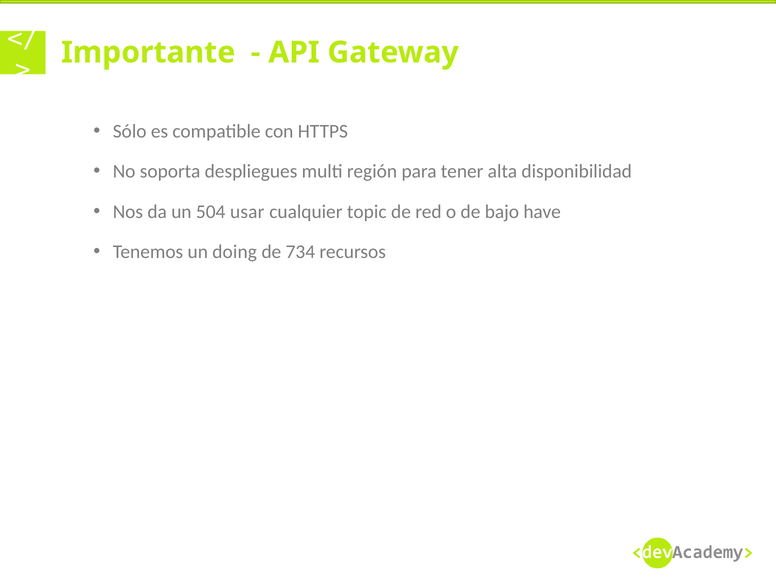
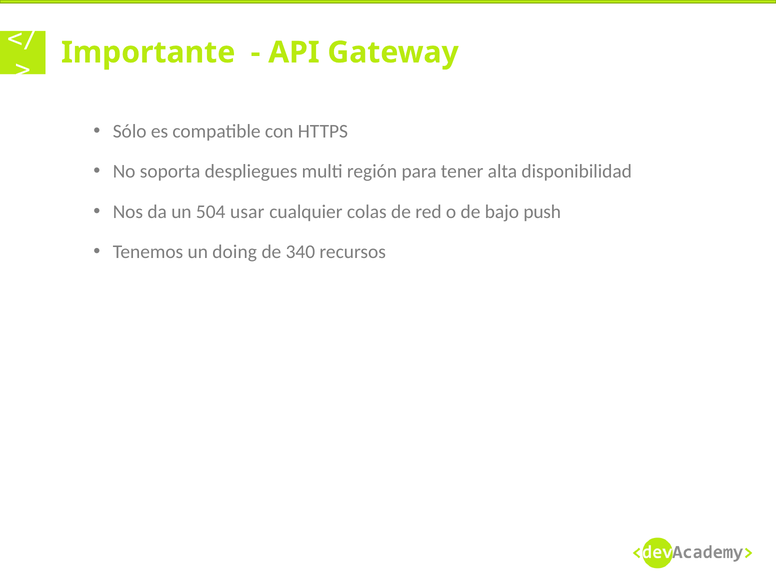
topic: topic -> colas (367, 212)
have: have -> push (542, 212)
734: 734 -> 340 (300, 252)
